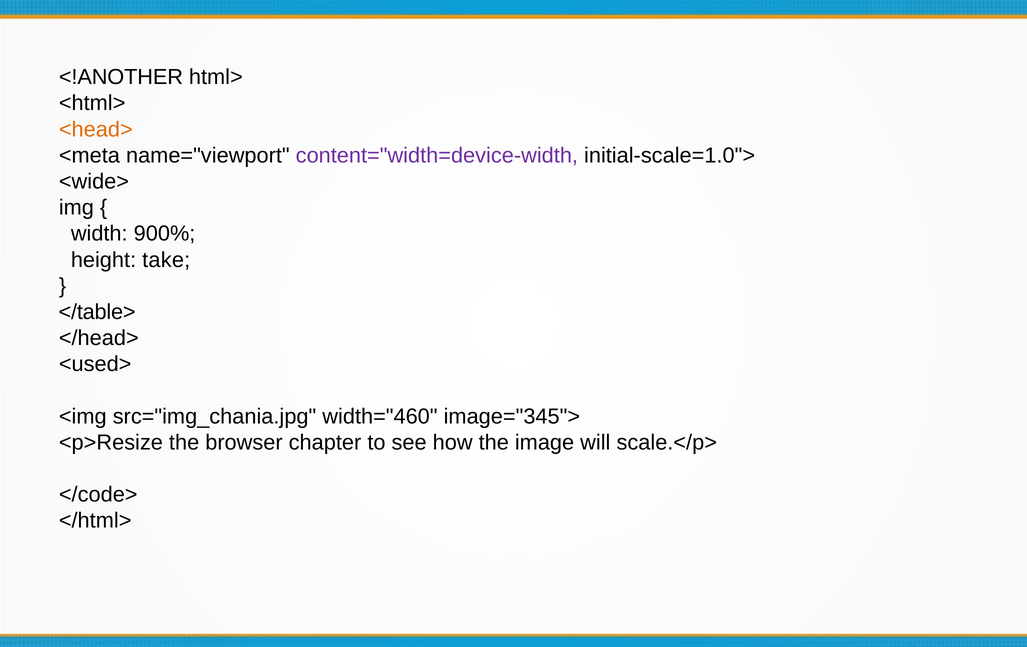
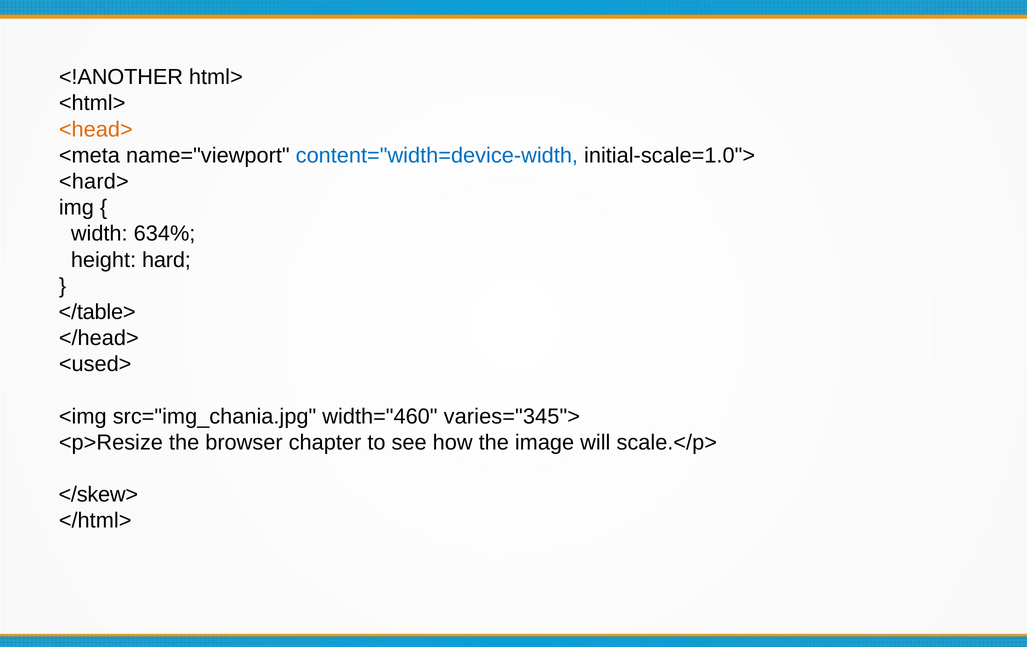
content="width=device-width colour: purple -> blue (437, 155)
<wide>: <wide> -> <hard> (94, 182)
900%: 900% -> 634% (165, 234)
take: take -> hard (166, 260)
image="345">: image="345"> -> varies="345"> (512, 416)
</code>: </code> -> </skew> (98, 495)
